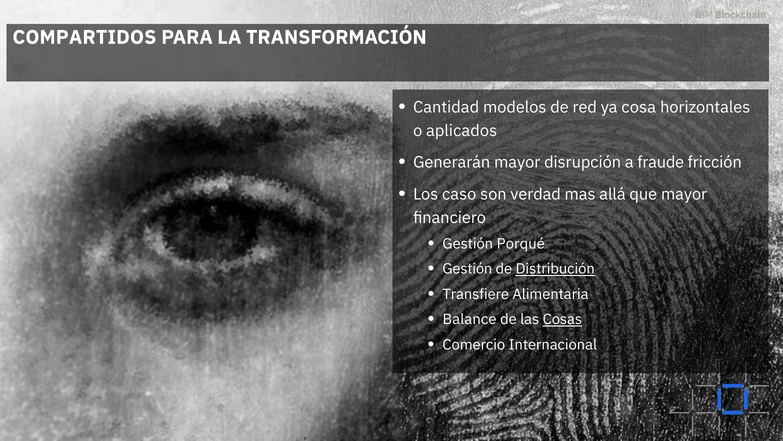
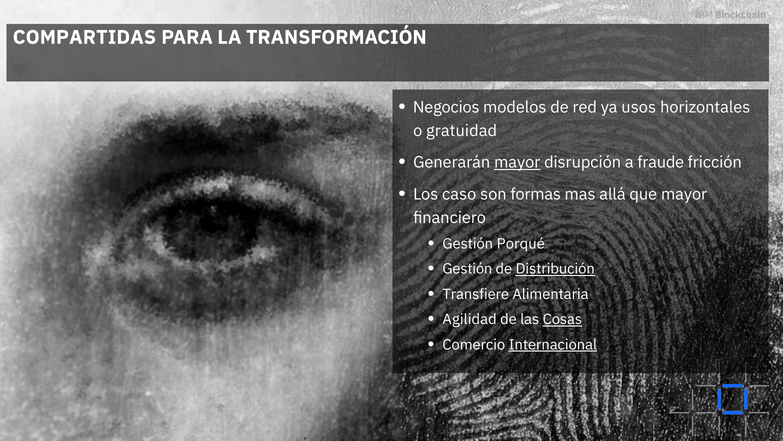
COMPARTIDOS: COMPARTIDOS -> COMPARTIDAS (84, 37)
Cantidad: Cantidad -> Negocios (446, 107)
cosa: cosa -> usos (639, 107)
aplicados: aplicados -> gratuidad (462, 131)
mayor underline: none -> present (517, 162)
verdad: verdad -> formas (536, 194)
Balance: Balance -> Agilidad (470, 319)
Internacional underline: none -> present (553, 344)
